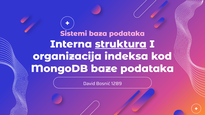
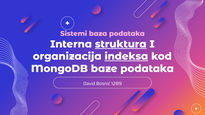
indeksa underline: none -> present (126, 57)
